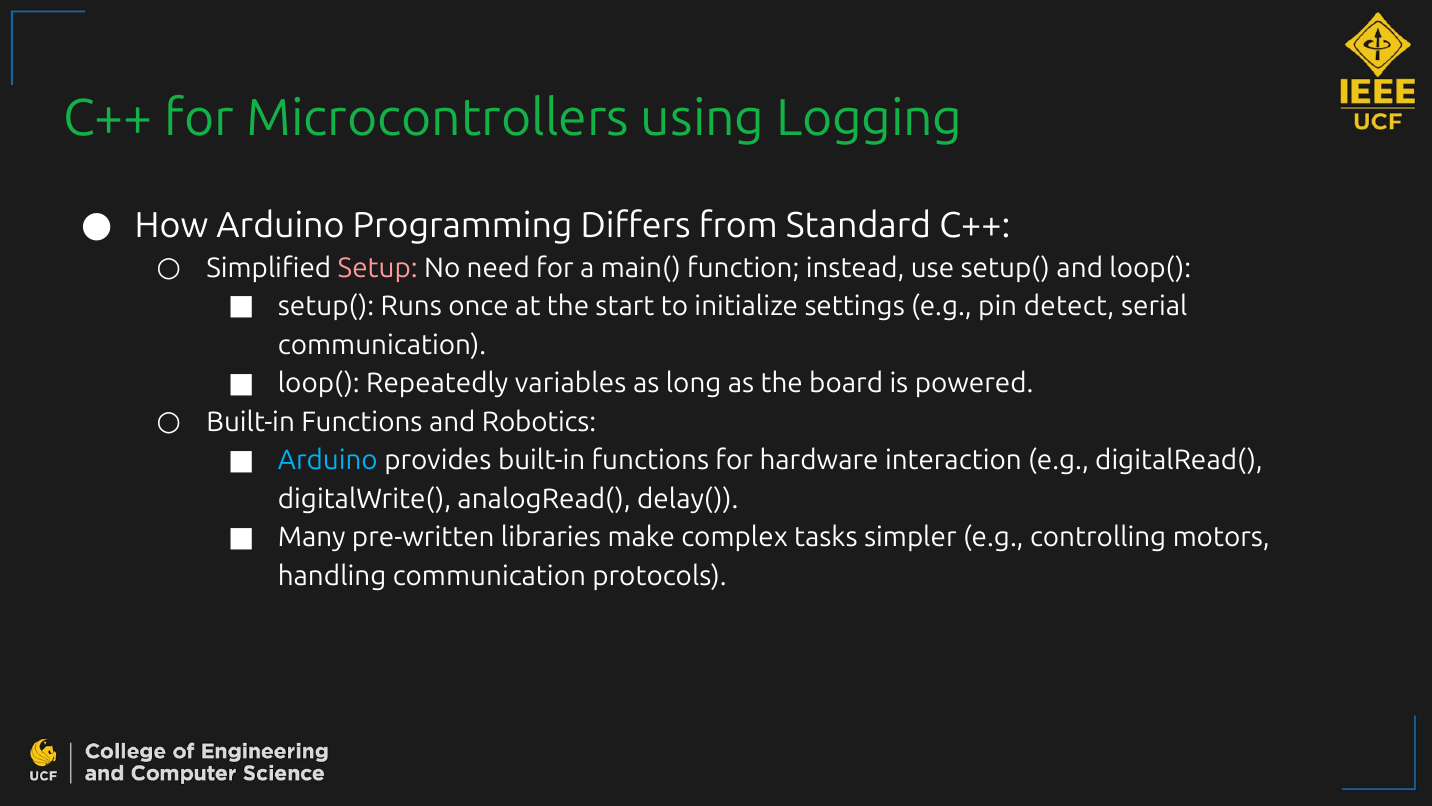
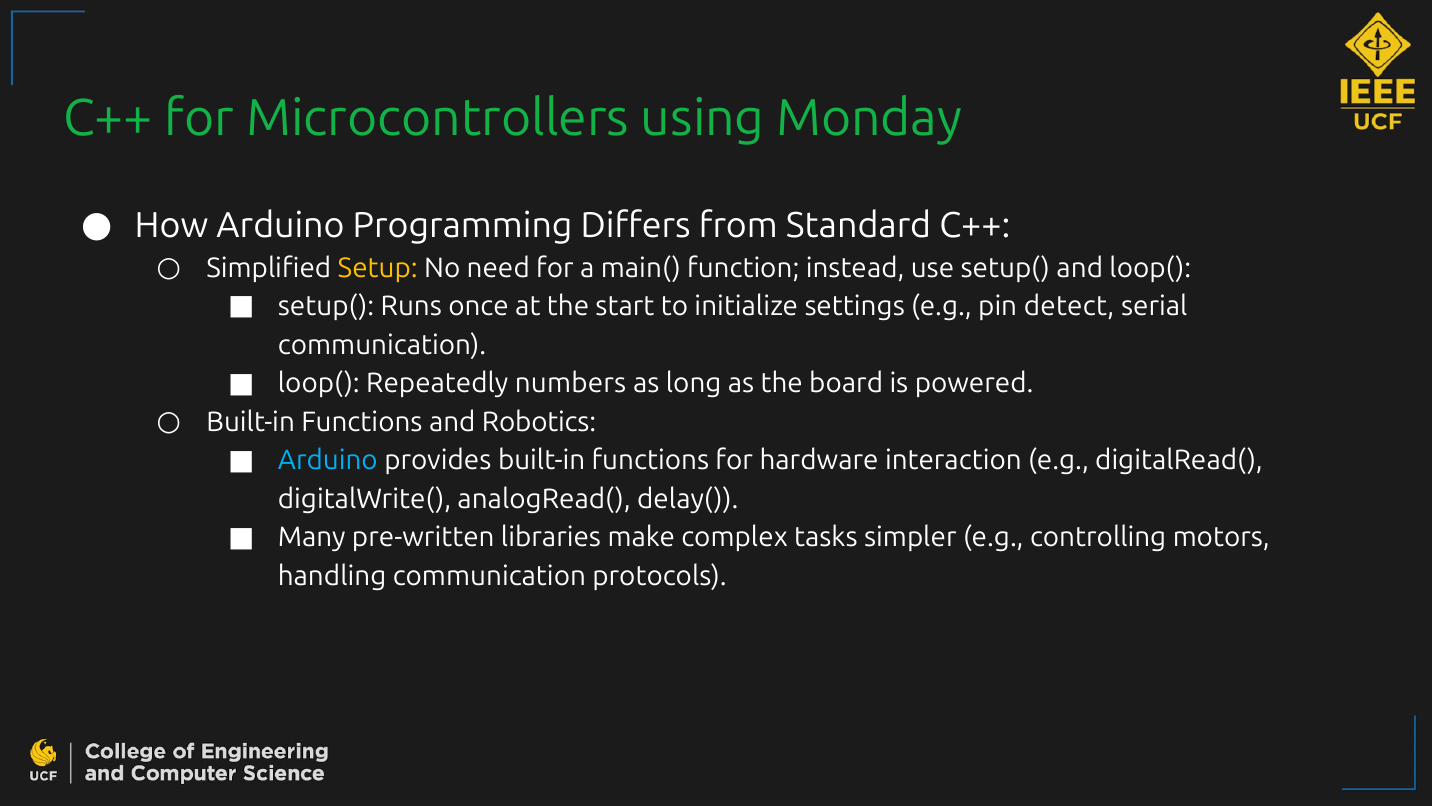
Logging: Logging -> Monday (869, 119)
Setup colour: pink -> yellow (378, 268)
variables: variables -> numbers (571, 383)
